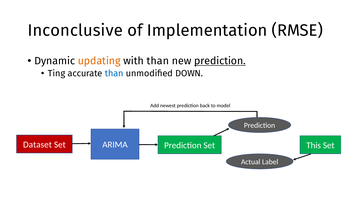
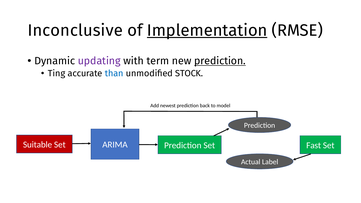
Implementation underline: none -> present (207, 30)
updating colour: orange -> purple (99, 61)
with than: than -> term (158, 61)
DOWN: DOWN -> STOCK (189, 73)
Dataset: Dataset -> Suitable (38, 145)
This: This -> Fast (314, 145)
